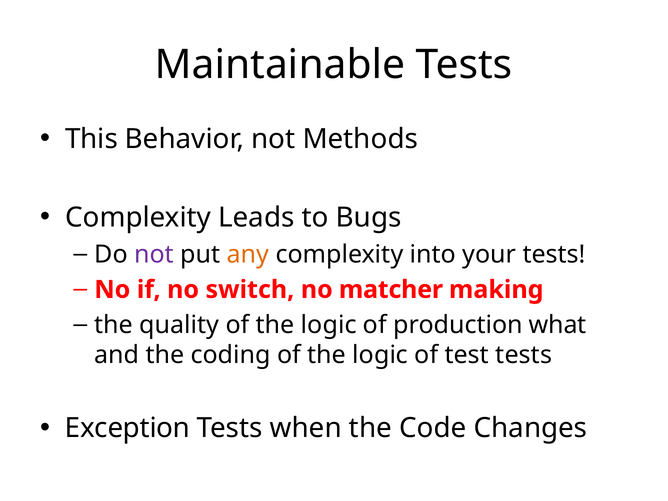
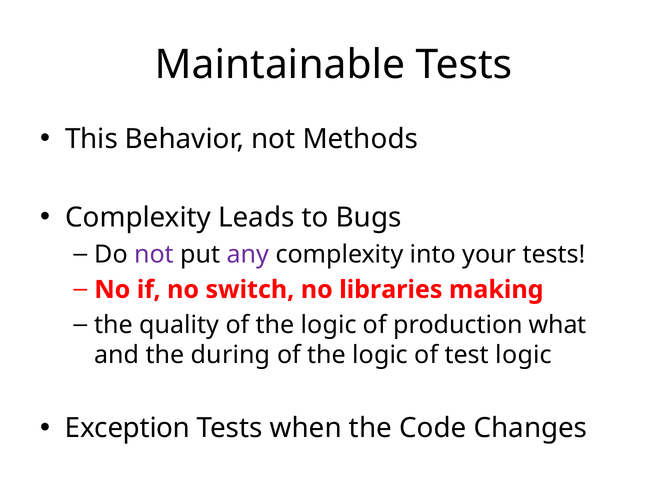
any colour: orange -> purple (248, 254)
matcher: matcher -> libraries (391, 290)
coding: coding -> during (231, 355)
test tests: tests -> logic (524, 355)
